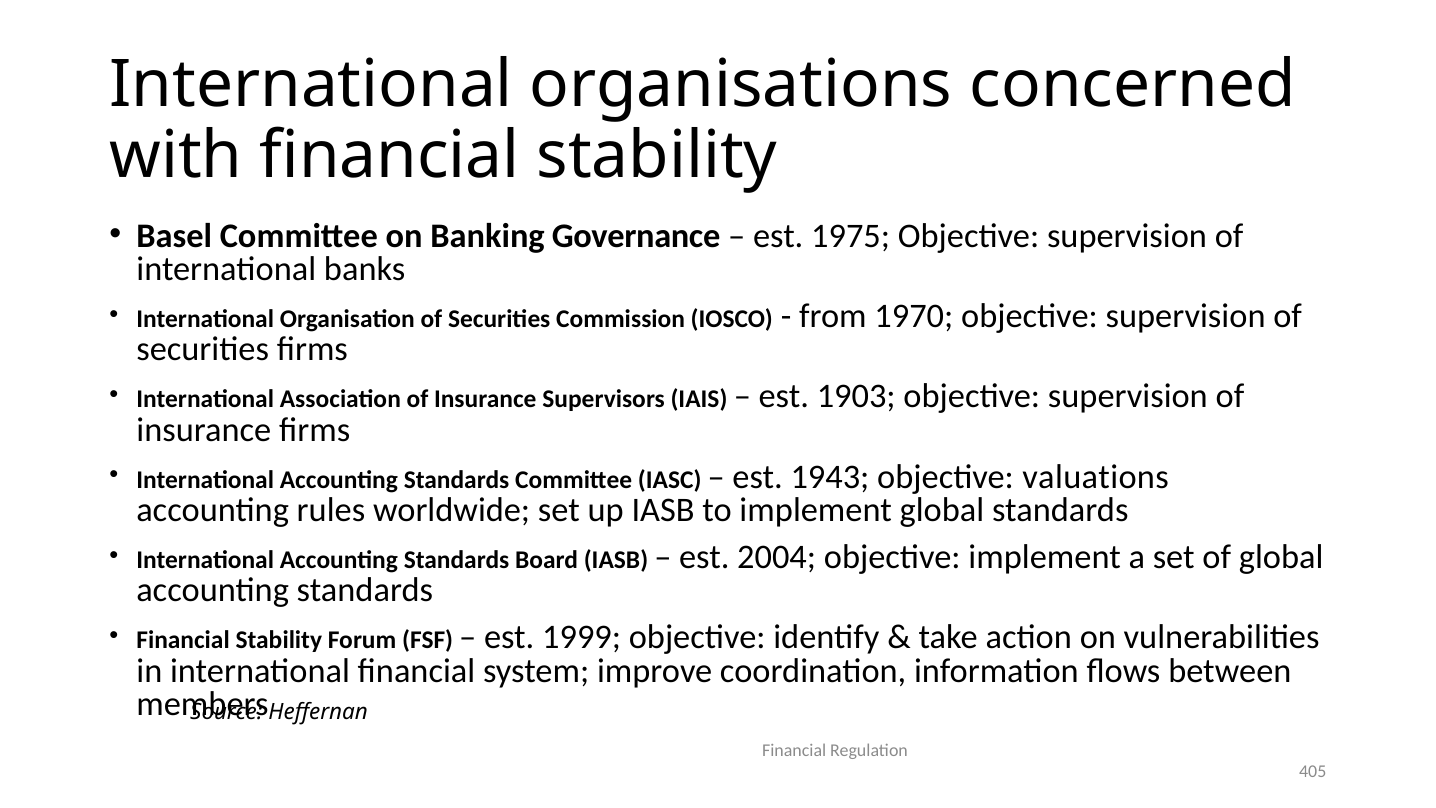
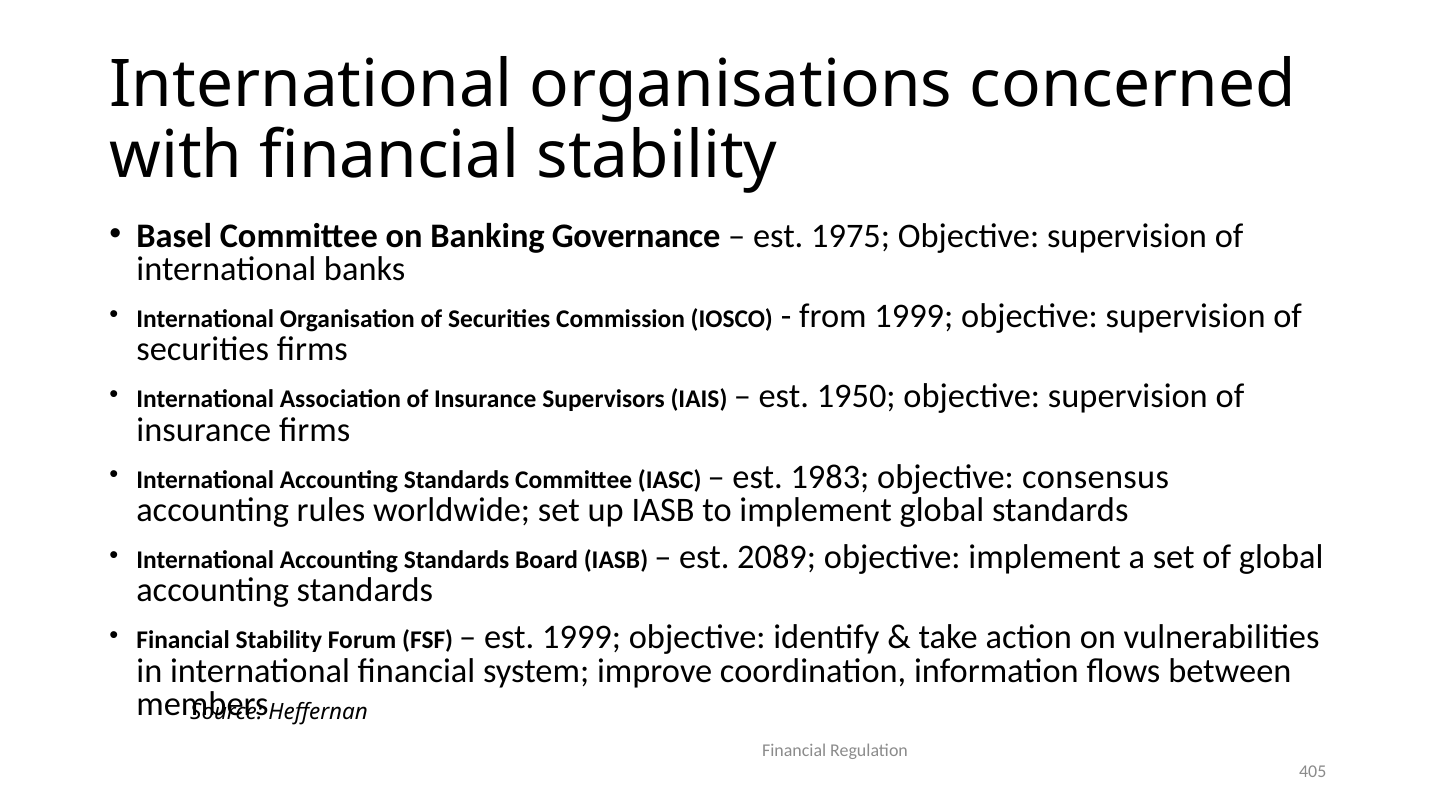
from 1970: 1970 -> 1999 (914, 316)
1903: 1903 -> 1950 (856, 396)
1943: 1943 -> 1983 (830, 477)
valuations: valuations -> consensus (1096, 477)
2004: 2004 -> 2089 (777, 557)
